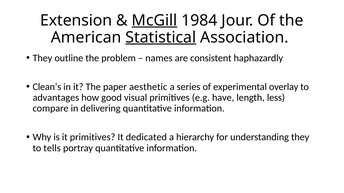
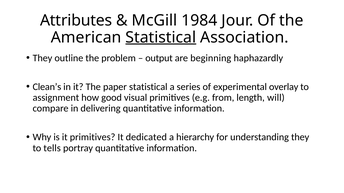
Extension: Extension -> Attributes (76, 20)
McGill underline: present -> none (154, 20)
names: names -> output (159, 58)
consistent: consistent -> beginning (211, 58)
paper aesthetic: aesthetic -> statistical (148, 87)
advantages: advantages -> assignment (56, 98)
have: have -> from (223, 98)
less: less -> will (276, 98)
